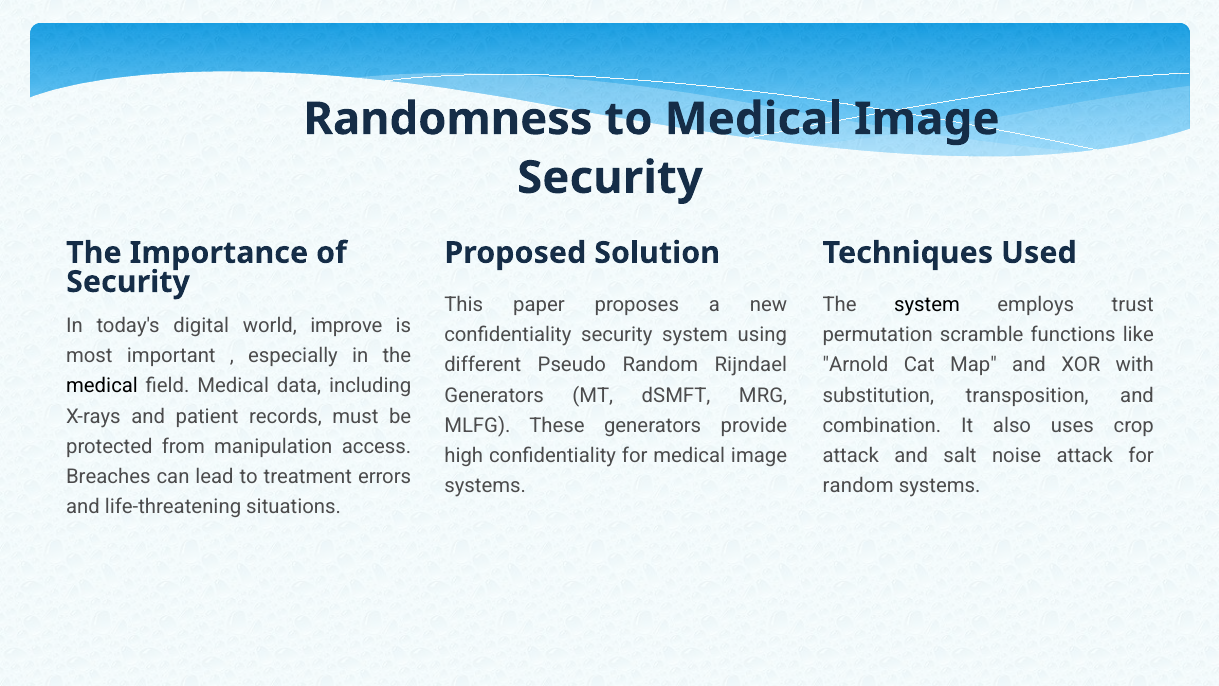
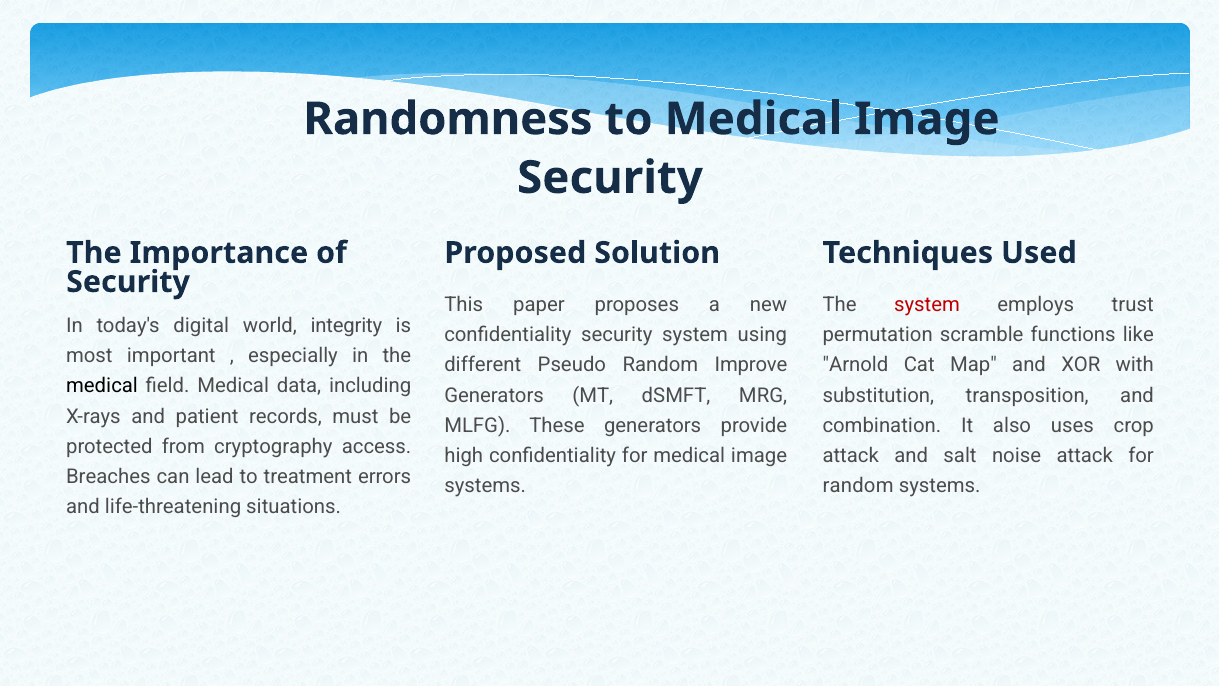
system colour: black -> red (927, 305)
improve: improve -> integrity (346, 326)
Rijndael: Rijndael -> Improve (751, 365)
manipulation: manipulation -> cryptography (273, 446)
